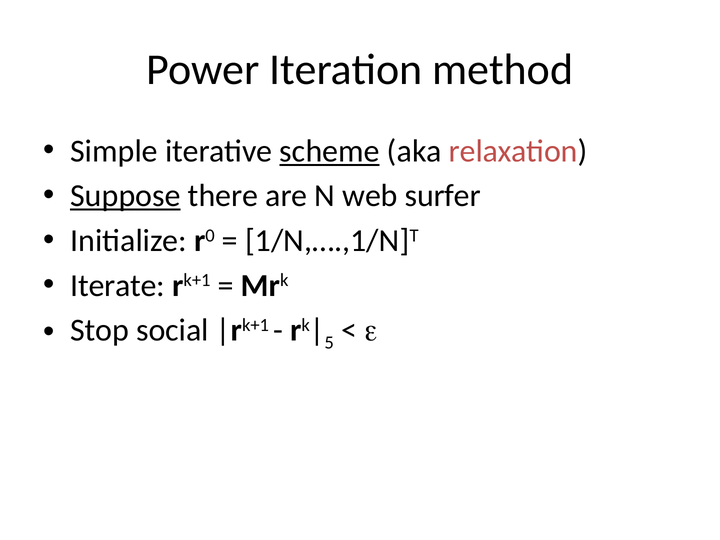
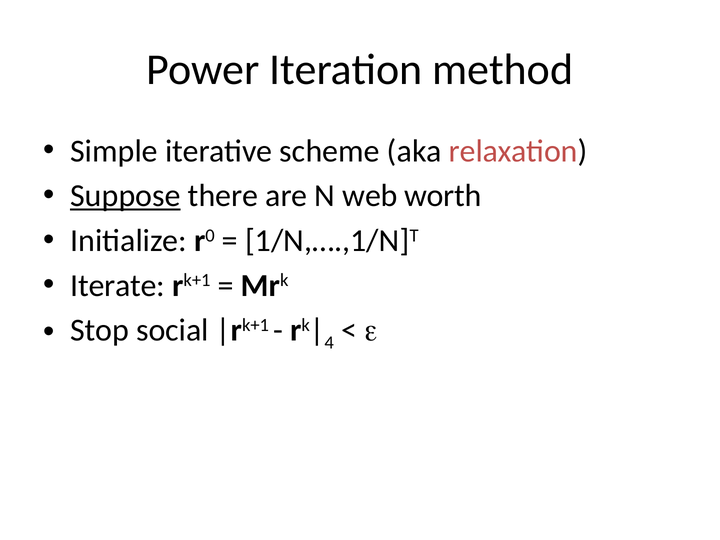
scheme underline: present -> none (330, 151)
surfer: surfer -> worth (443, 196)
5: 5 -> 4 (329, 343)
